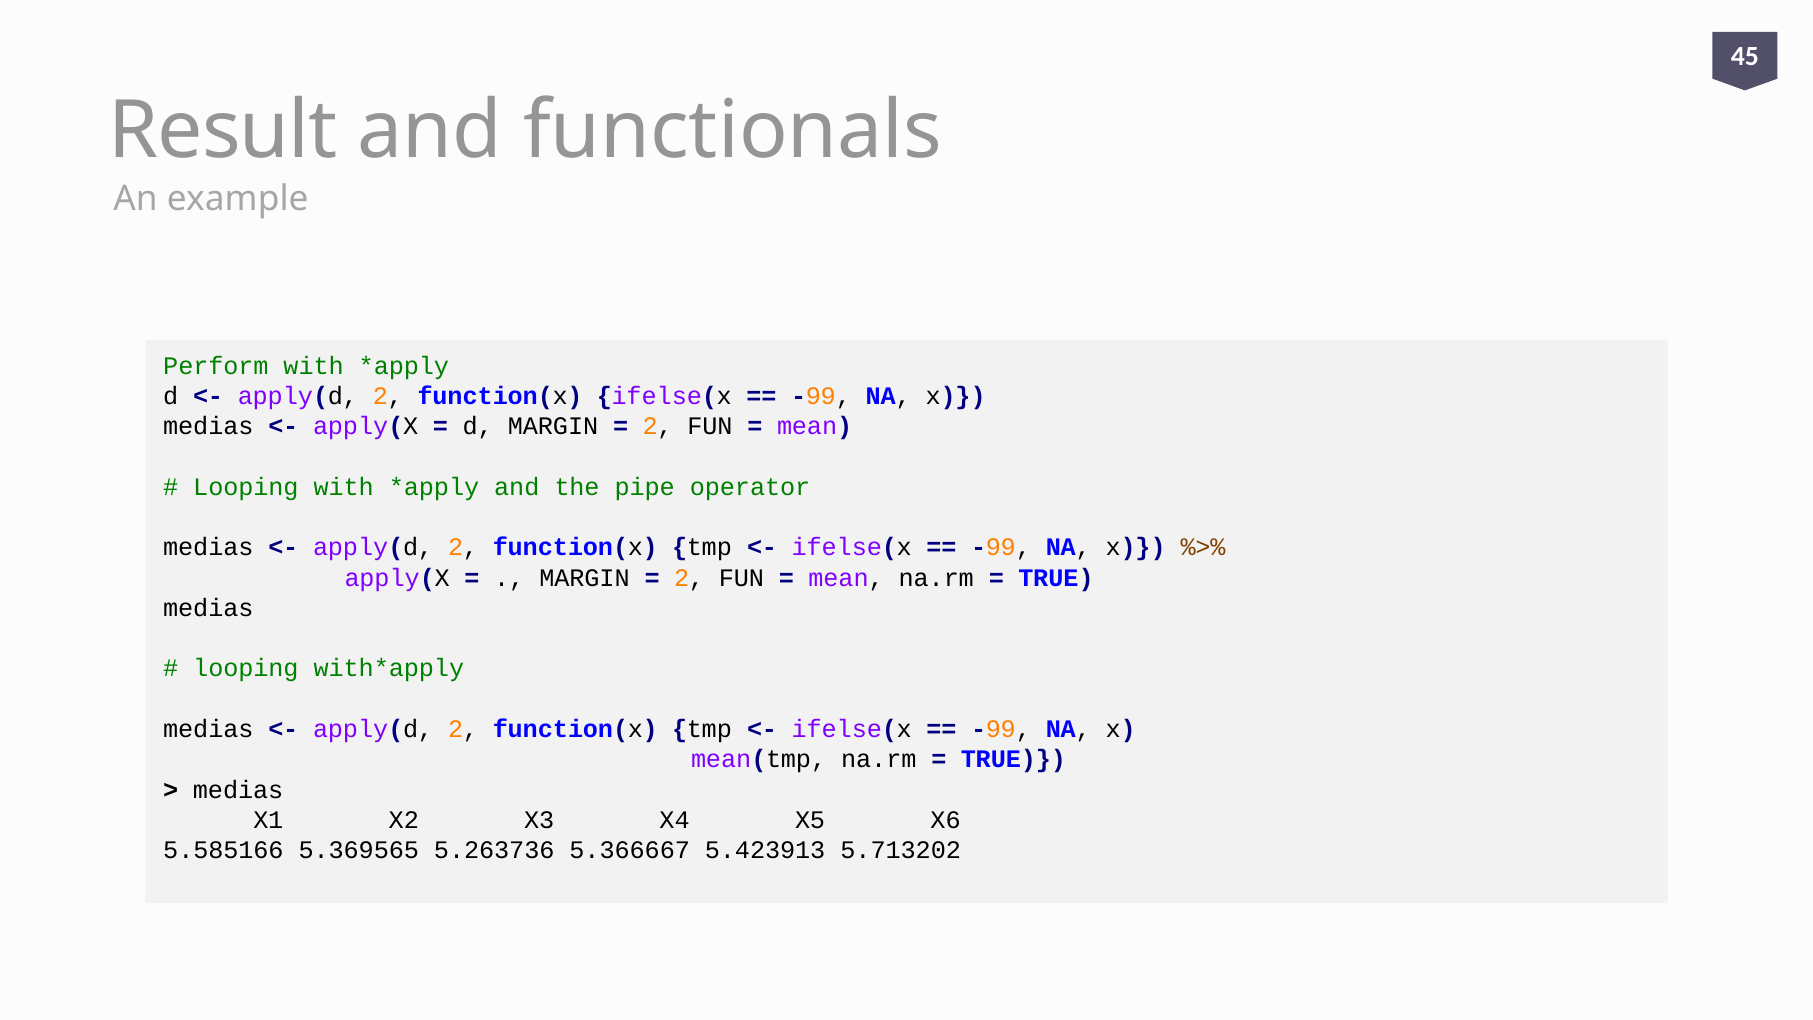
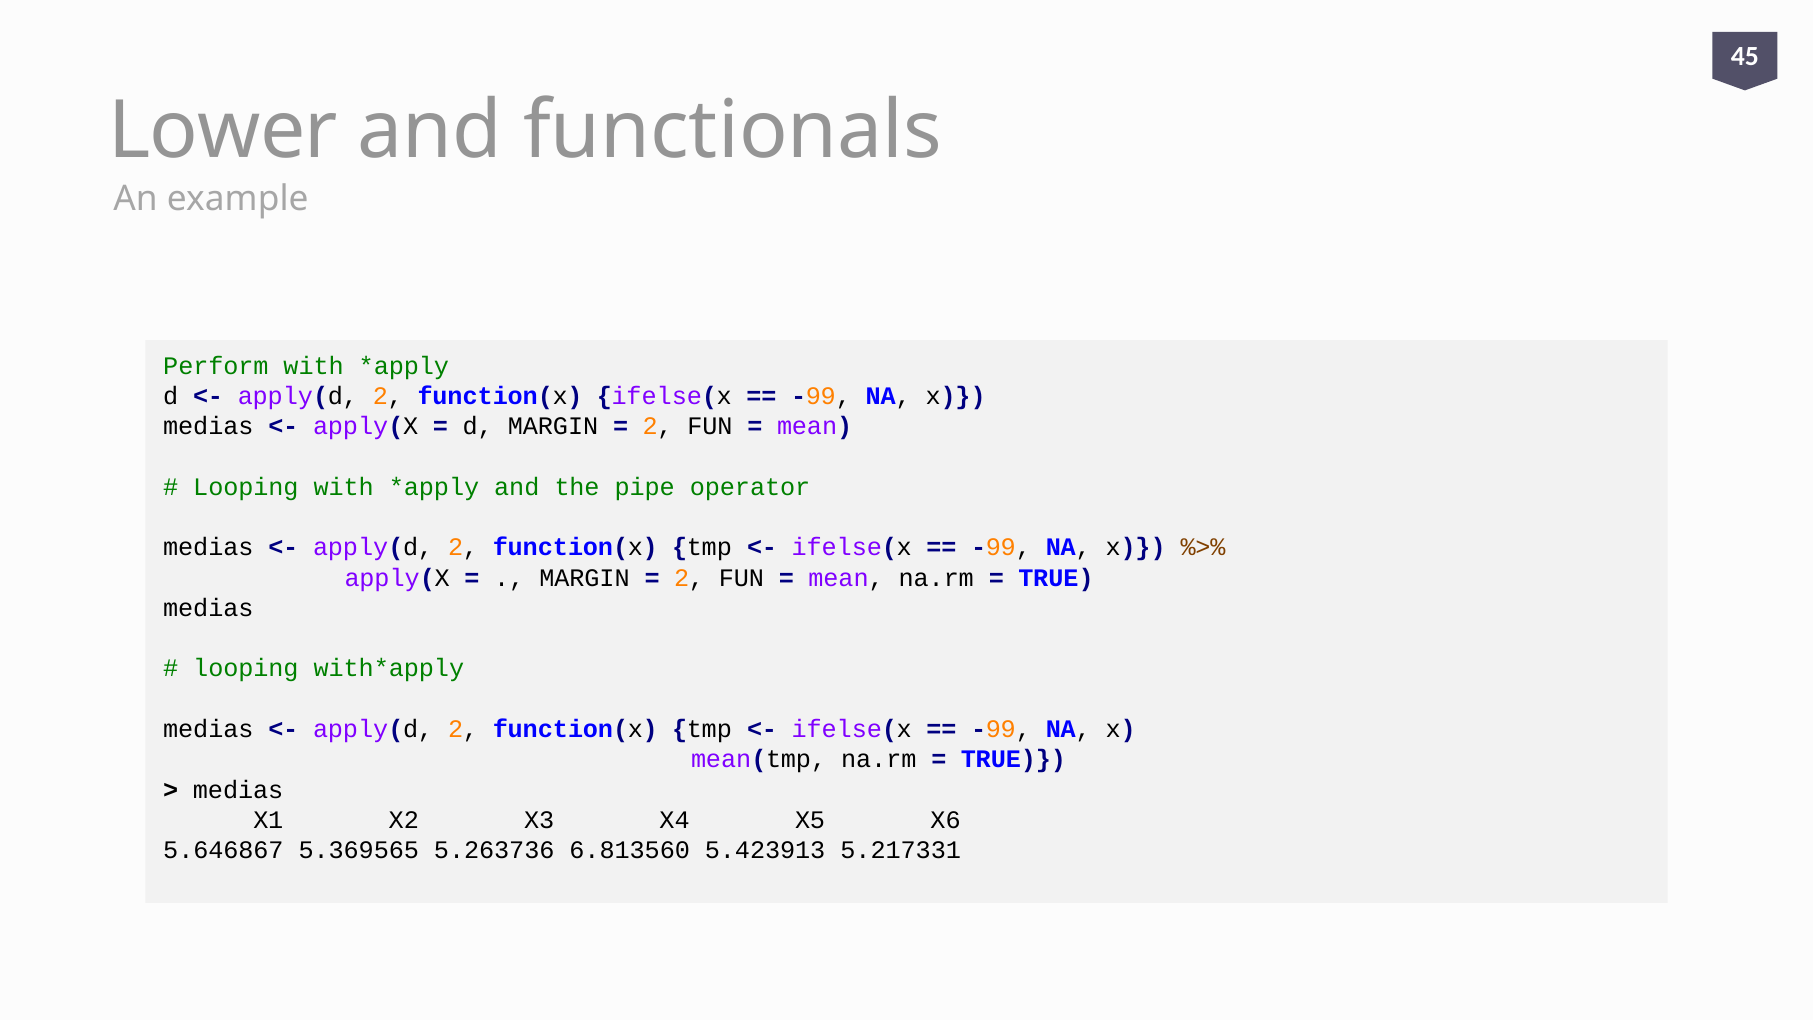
Result: Result -> Lower (223, 131)
5.585166: 5.585166 -> 5.646867 (223, 850)
5.366667: 5.366667 -> 6.813560 (630, 850)
5.713202: 5.713202 -> 5.217331 (901, 850)
